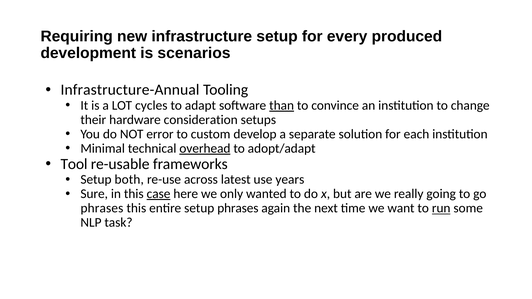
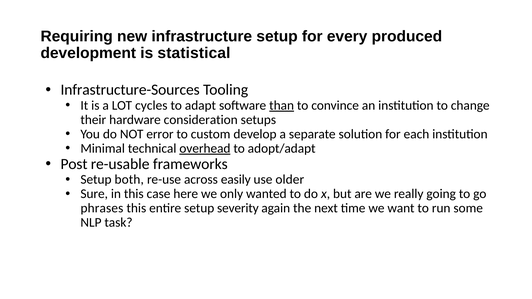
scenarios: scenarios -> statistical (194, 53)
Infrastructure-Annual: Infrastructure-Annual -> Infrastructure-Sources (130, 90)
Tool: Tool -> Post (74, 164)
latest: latest -> easily (236, 180)
years: years -> older (290, 180)
case underline: present -> none (159, 194)
setup phrases: phrases -> severity (238, 208)
run underline: present -> none (441, 208)
